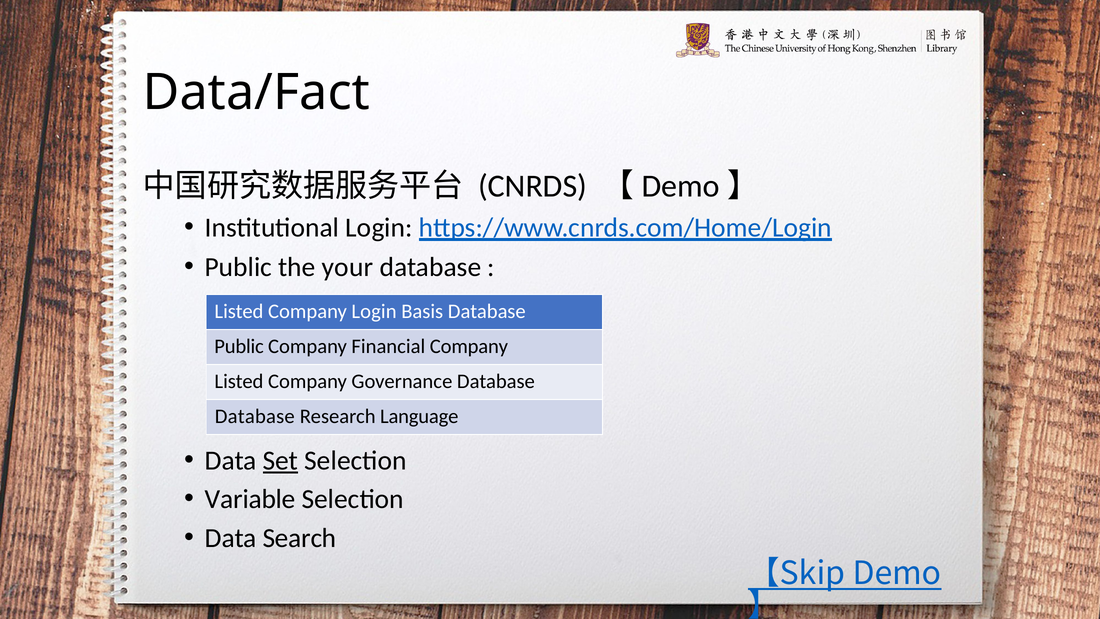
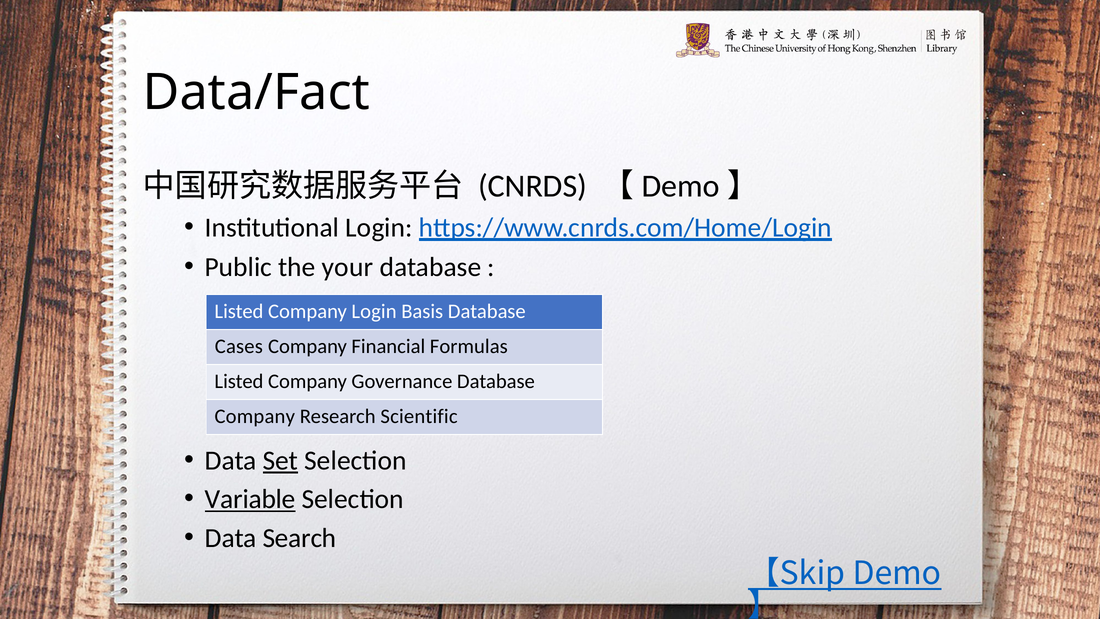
Public: Public -> Cases (239, 346)
Financial Company: Company -> Formulas (469, 346)
Database: Database -> Company (255, 416)
Language: Language -> Scientific (419, 416)
Variable underline: none -> present (250, 499)
